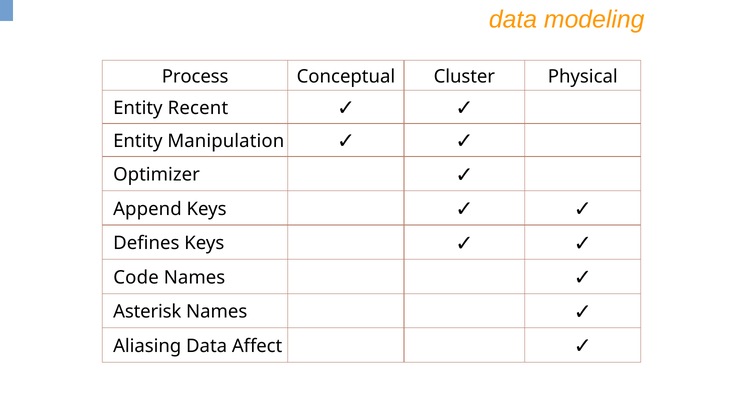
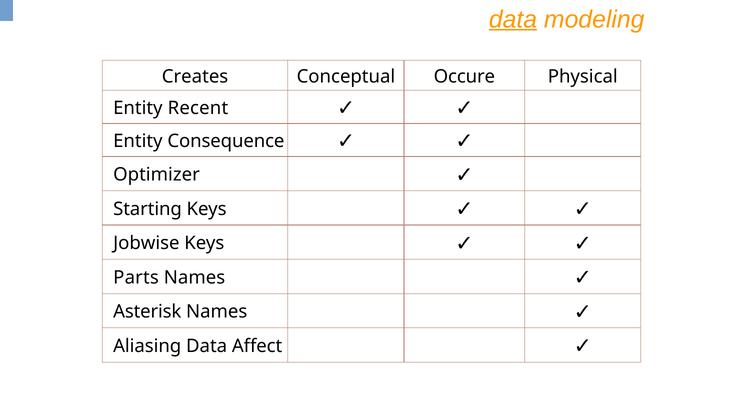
data underline: none -> present (513, 19)
Process: Process -> Creates (195, 76)
Cluster: Cluster -> Occure (464, 76)
Manipulation: Manipulation -> Consequence (226, 141)
Append: Append -> Starting (148, 209)
Defines: Defines -> Jobwise (146, 243)
Code: Code -> Parts (136, 277)
